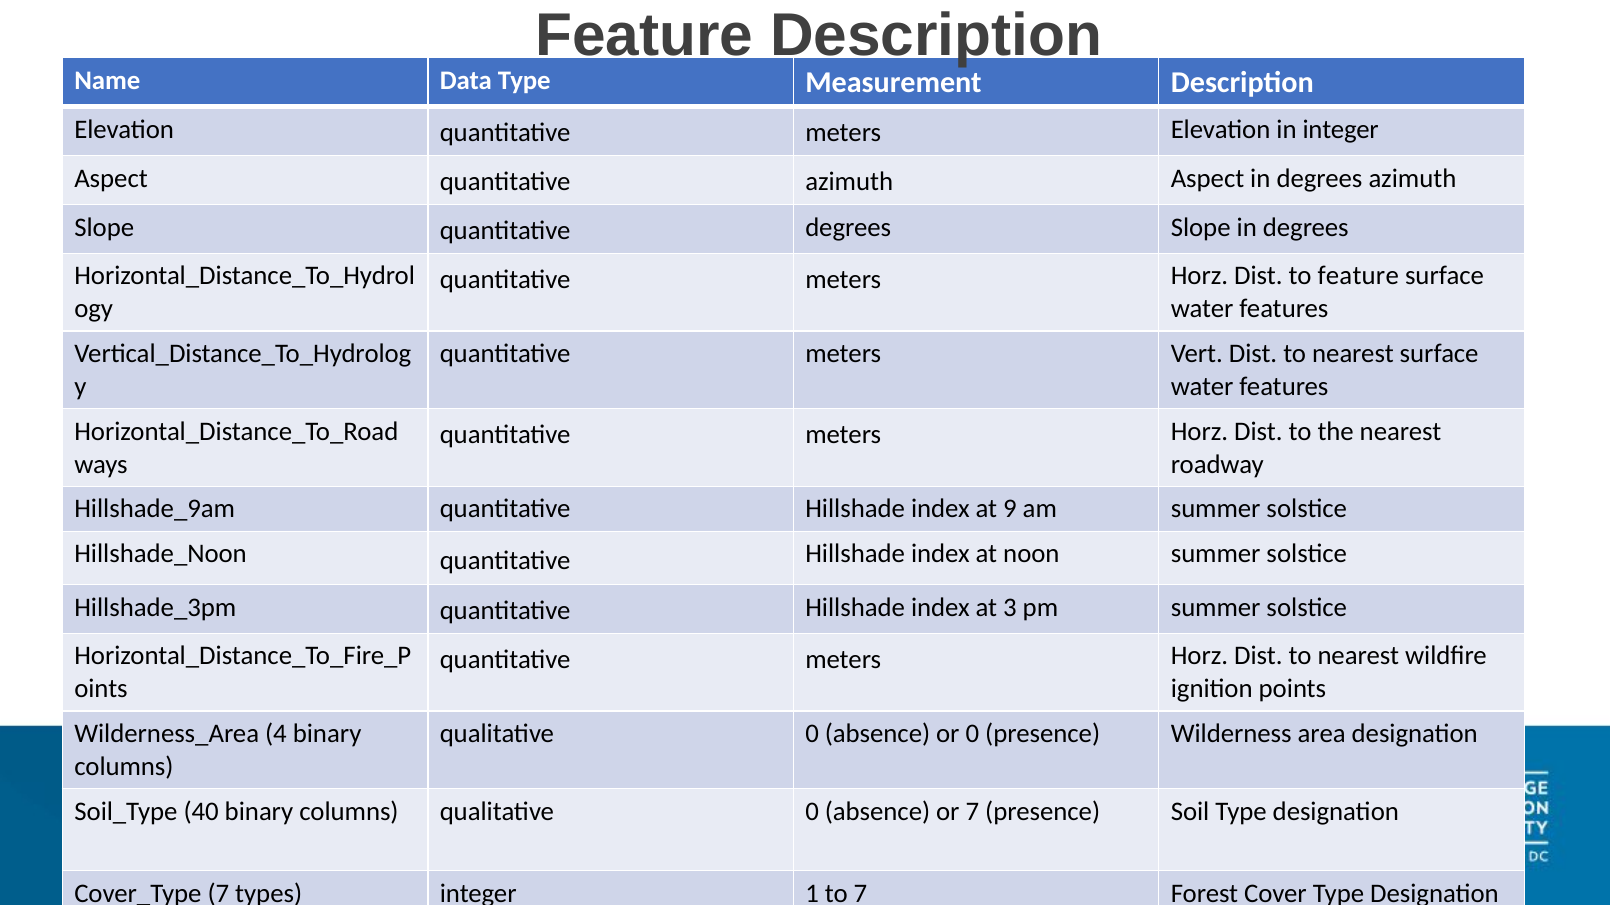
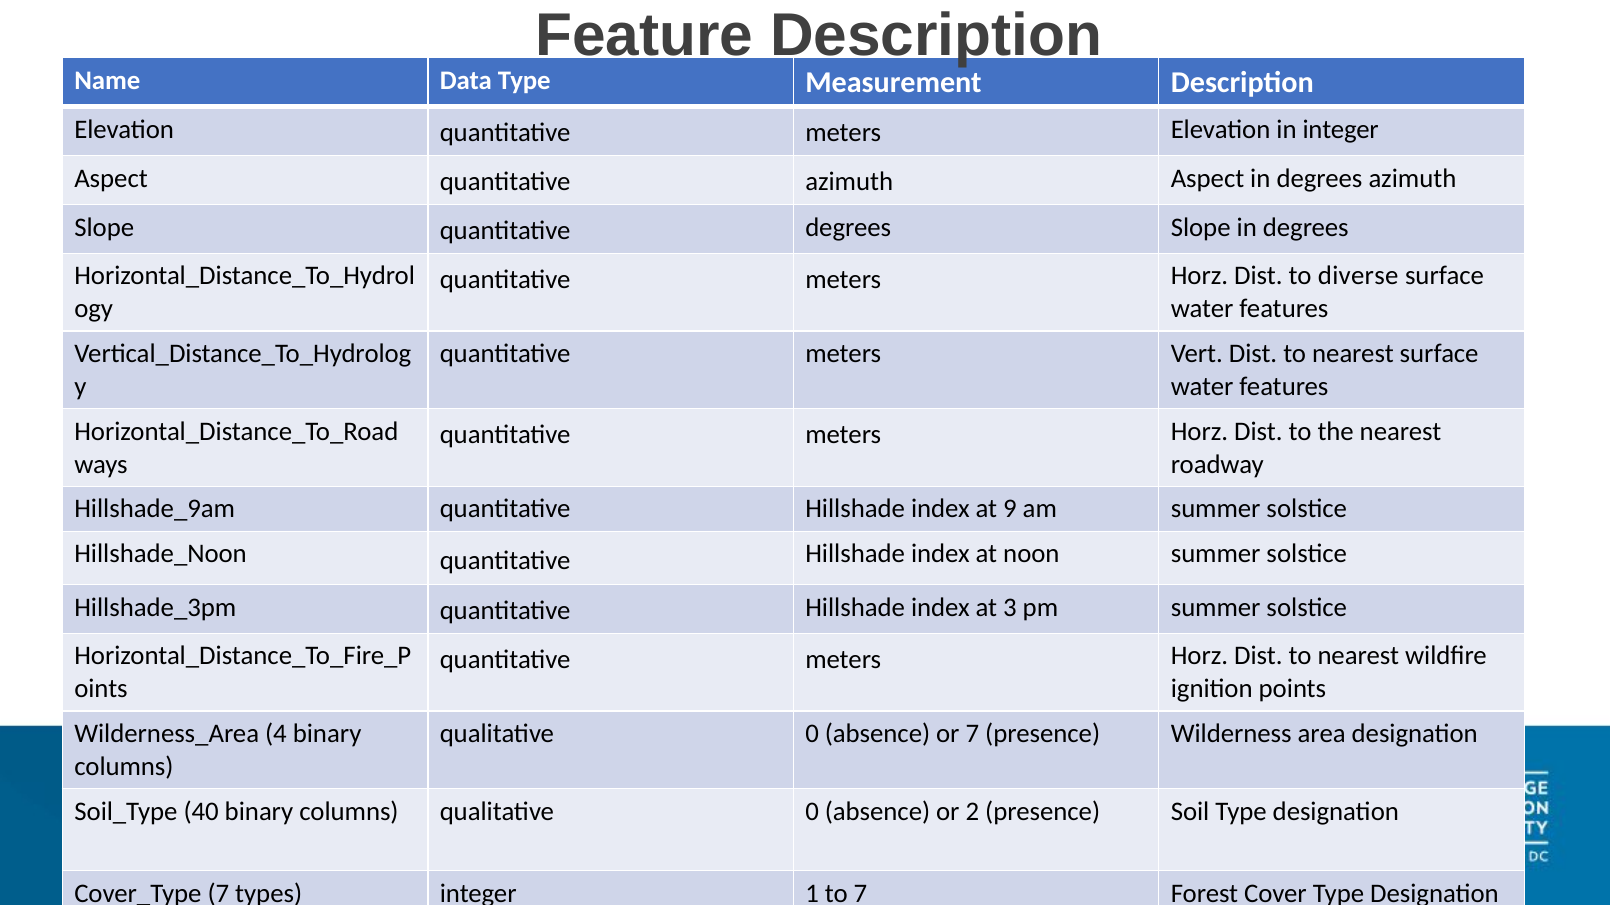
to feature: feature -> diverse (1358, 276)
or 0: 0 -> 7 (972, 734)
or 7: 7 -> 2 (972, 812)
